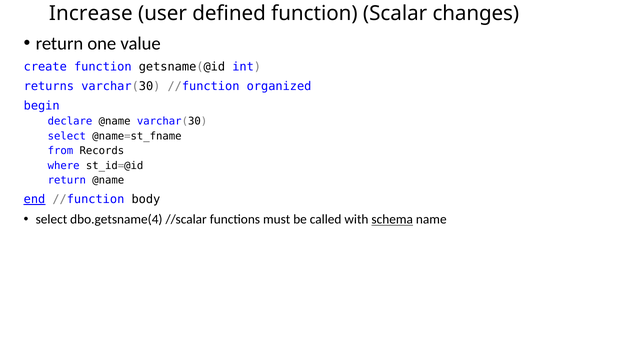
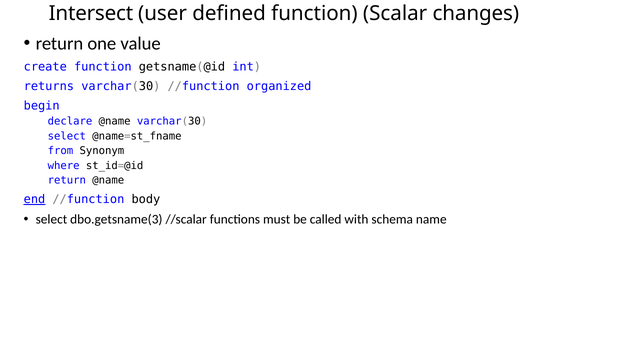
Increase: Increase -> Intersect (91, 13)
Records: Records -> Synonym (102, 151)
dbo.getsname(4: dbo.getsname(4 -> dbo.getsname(3 (116, 220)
schema underline: present -> none (392, 220)
